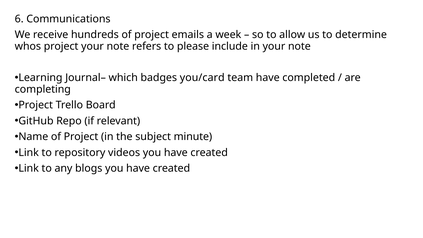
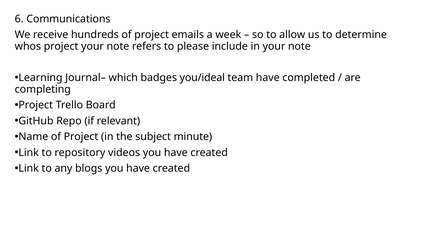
you/card: you/card -> you/ideal (202, 78)
